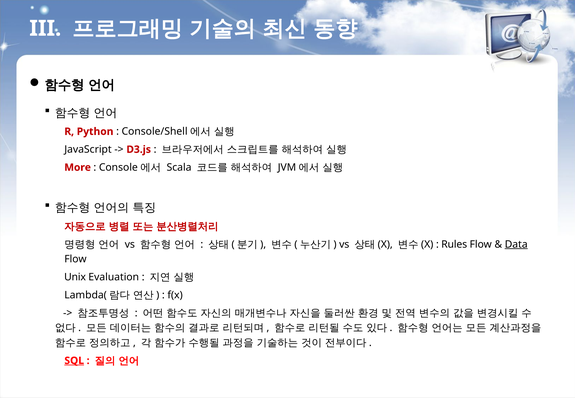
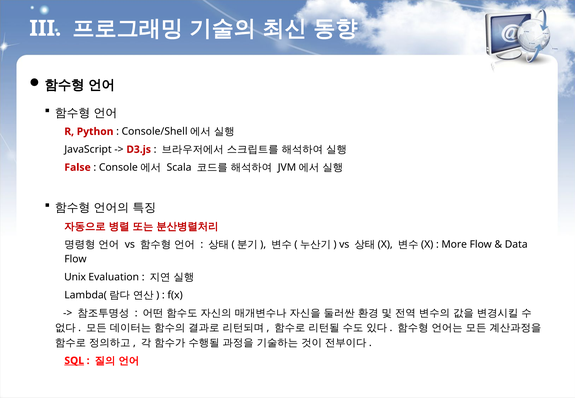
More: More -> False (78, 167)
Rules: Rules -> More (454, 244)
Data underline: present -> none (516, 244)
